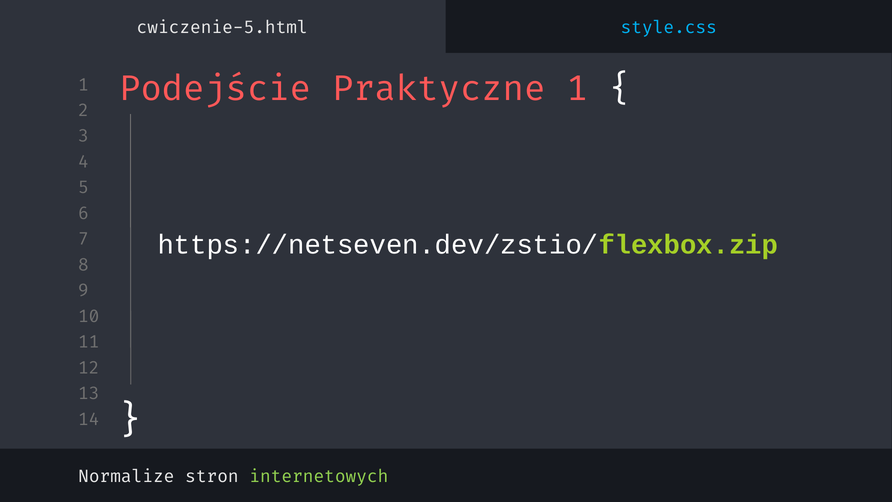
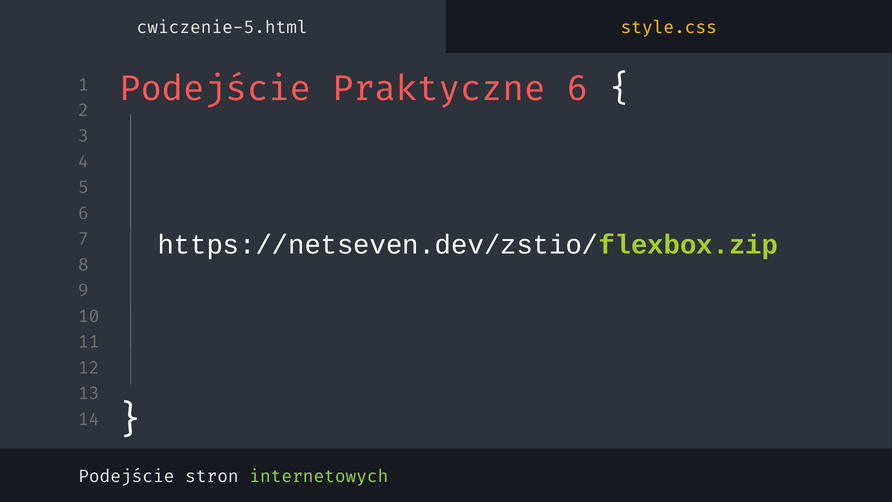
style.css colour: light blue -> yellow (669, 27)
Praktyczne 1: 1 -> 6 (577, 89)
Normalize: Normalize -> Podejście (126, 476)
